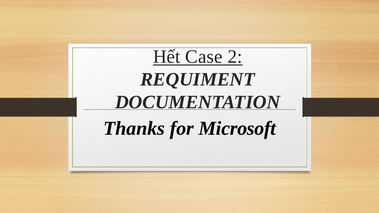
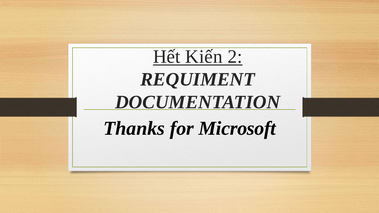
Case: Case -> Kiến (204, 57)
